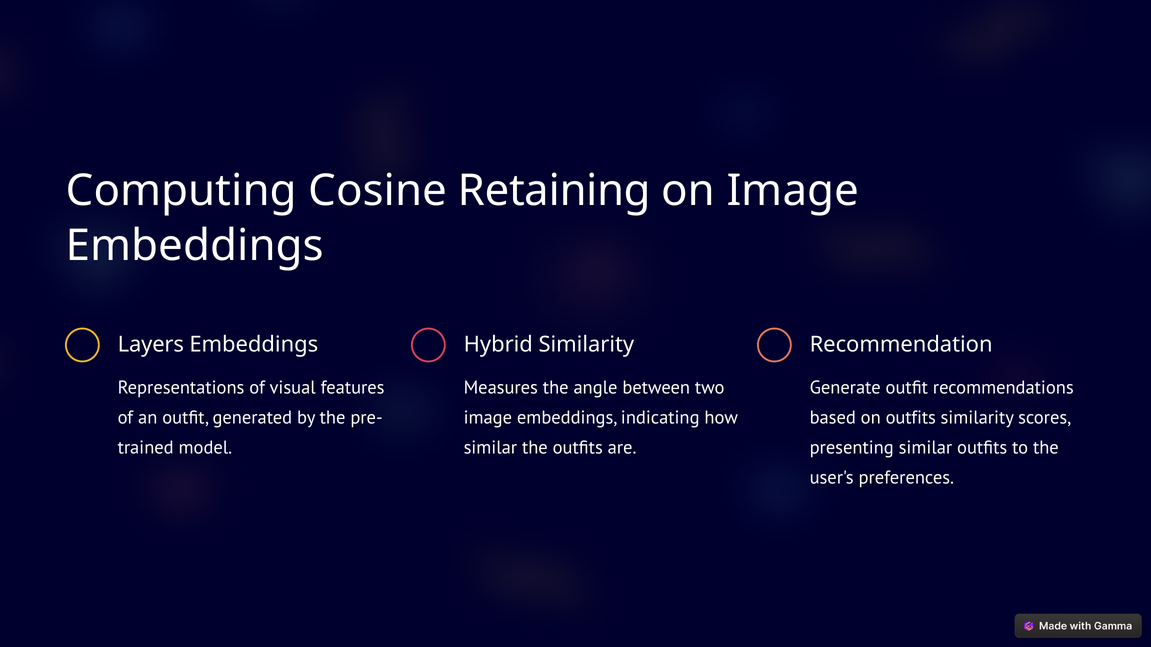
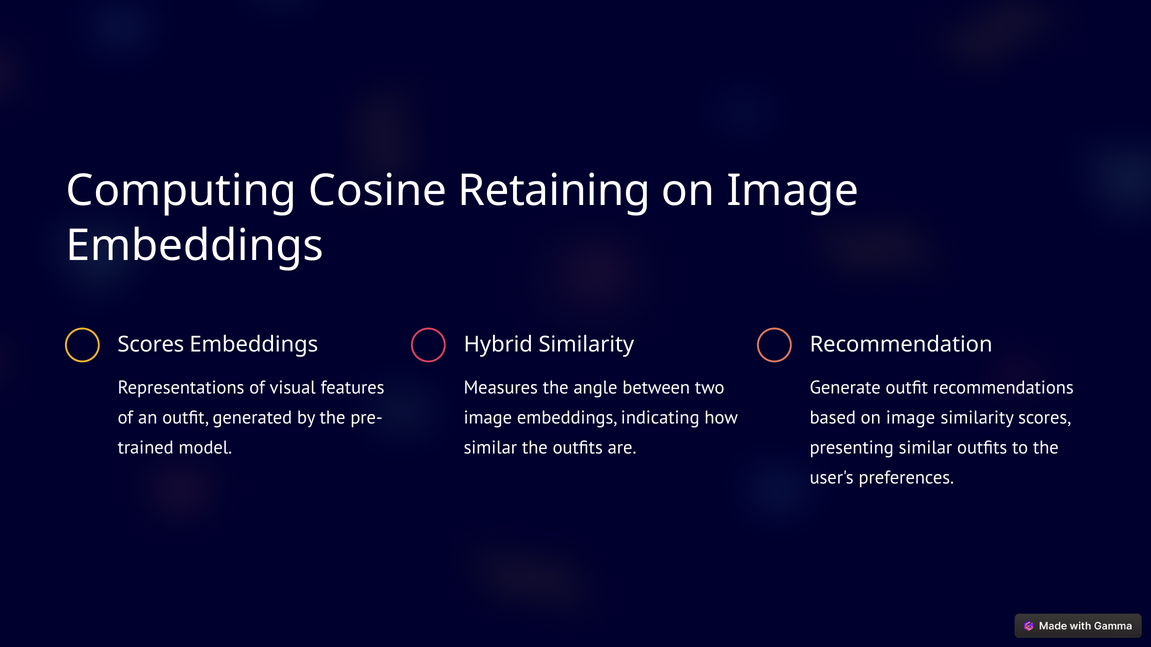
Layers: Layers -> Scores (151, 345)
based on outfits: outfits -> image (911, 418)
